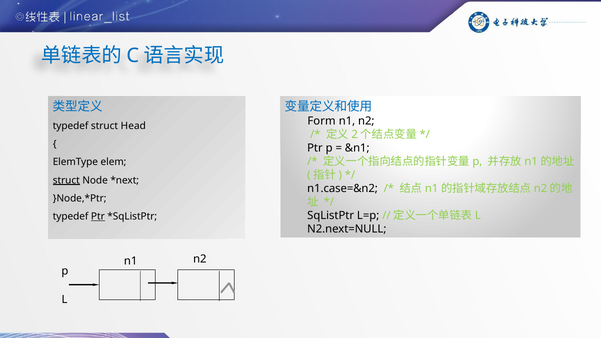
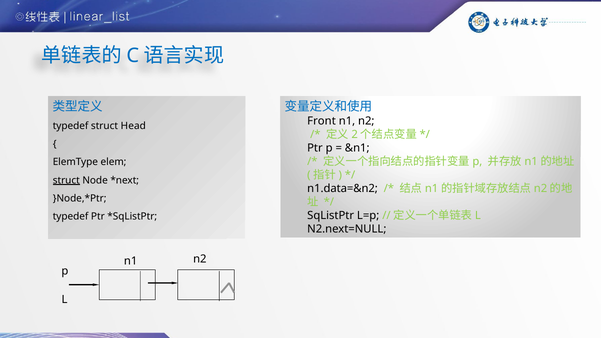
Form: Form -> Front (322, 121)
n1.case=&n2: n1.case=&n2 -> n1.data=&n2 (343, 189)
Ptr underline: present -> none (98, 216)
